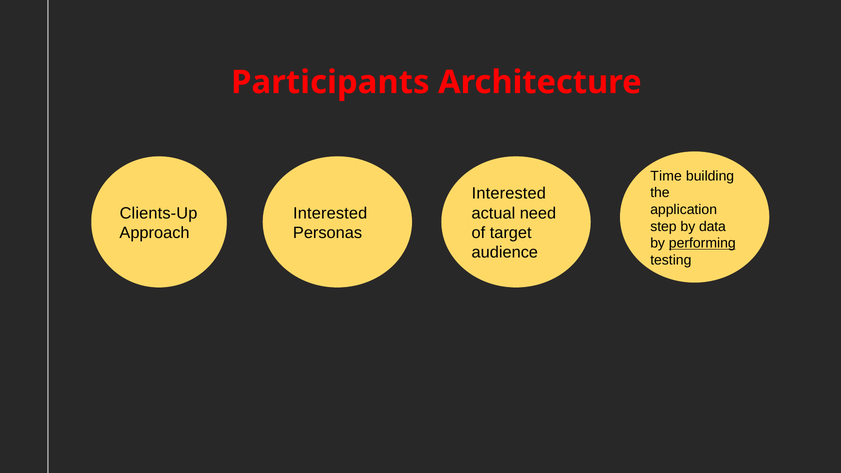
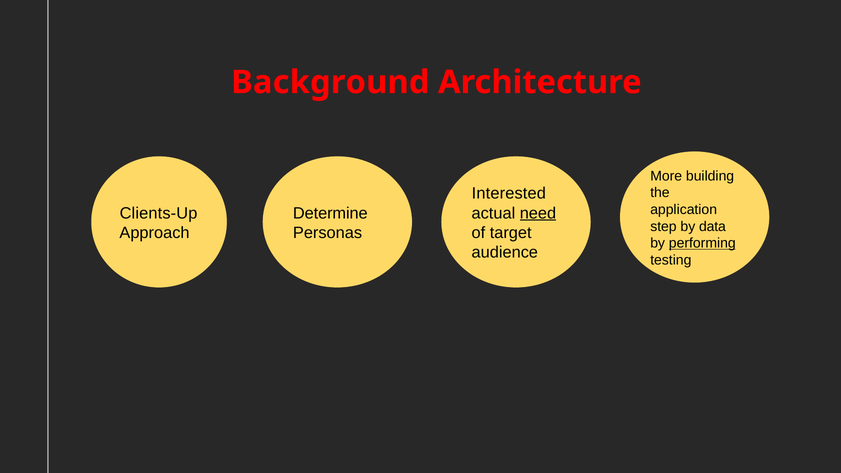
Participants: Participants -> Background (330, 82)
Time: Time -> More (666, 176)
Interested: Interested -> Determine (330, 213)
need underline: none -> present (538, 213)
